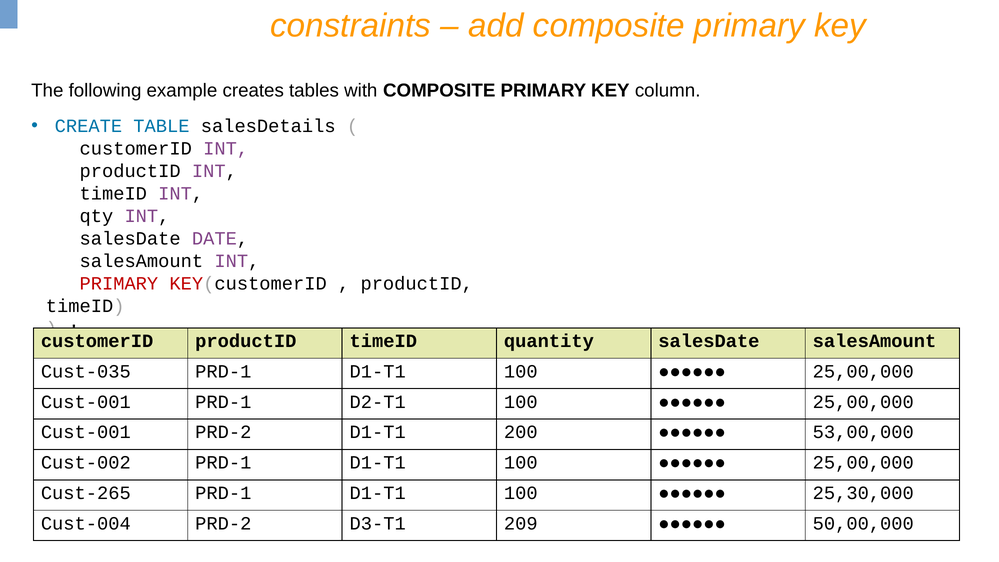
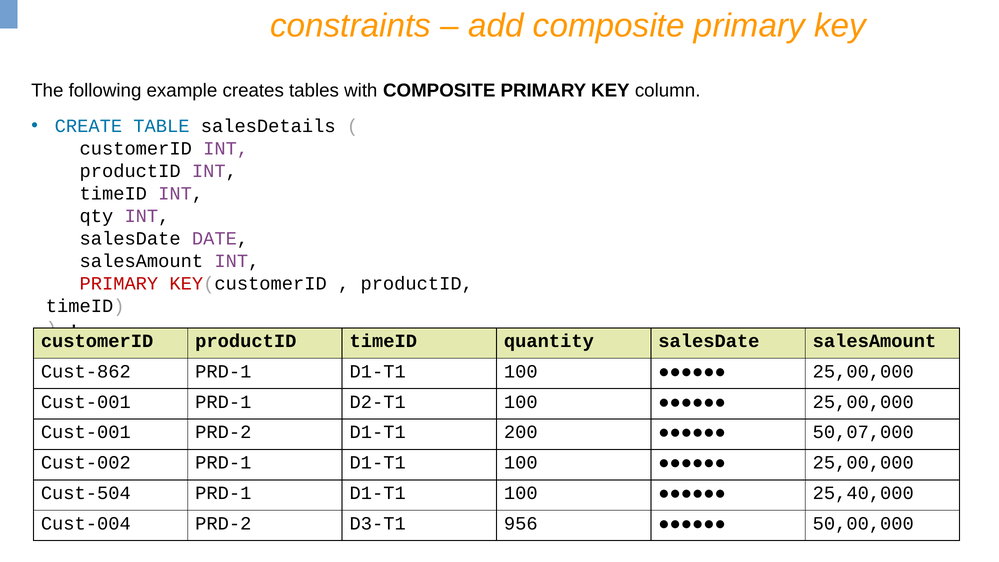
Cust-035: Cust-035 -> Cust-862 (86, 371)
53,00,000: 53,00,000 -> 50,07,000 (863, 432)
Cust-265: Cust-265 -> Cust-504 (86, 493)
25,30,000: 25,30,000 -> 25,40,000 (863, 493)
209: 209 -> 956 (521, 523)
